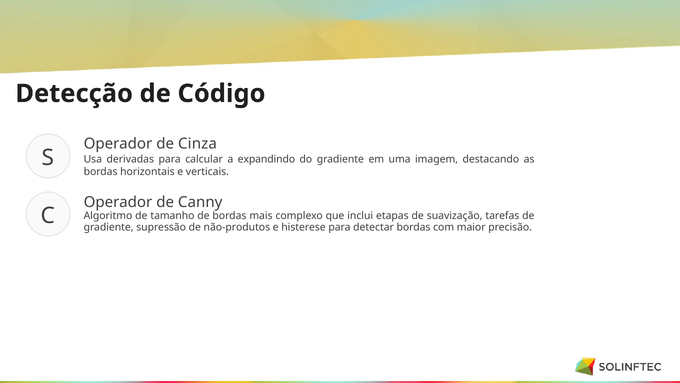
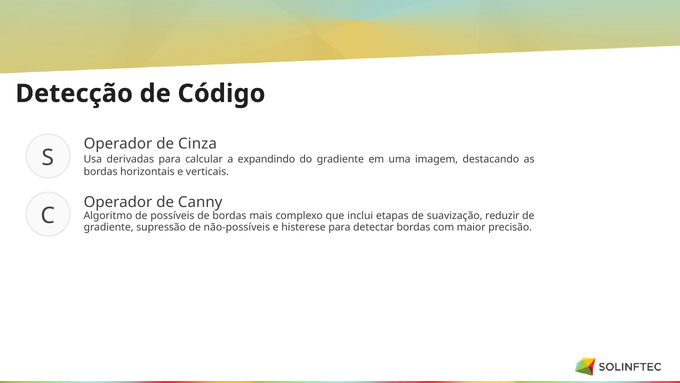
tamanho: tamanho -> possíveis (172, 216)
tarefas: tarefas -> reduzir (502, 216)
não-produtos: não-produtos -> não-possíveis (237, 227)
